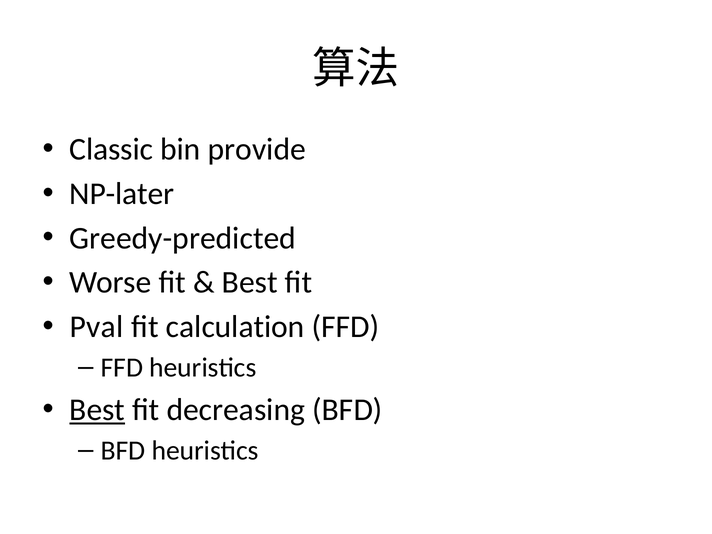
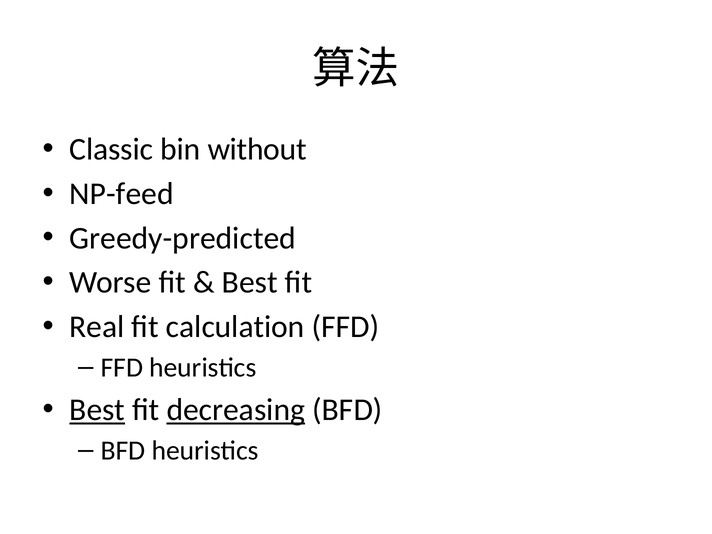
provide: provide -> without (257, 149)
NP-later: NP-later -> NP-feed (122, 194)
Pval: Pval -> Real (97, 327)
decreasing underline: none -> present (236, 410)
